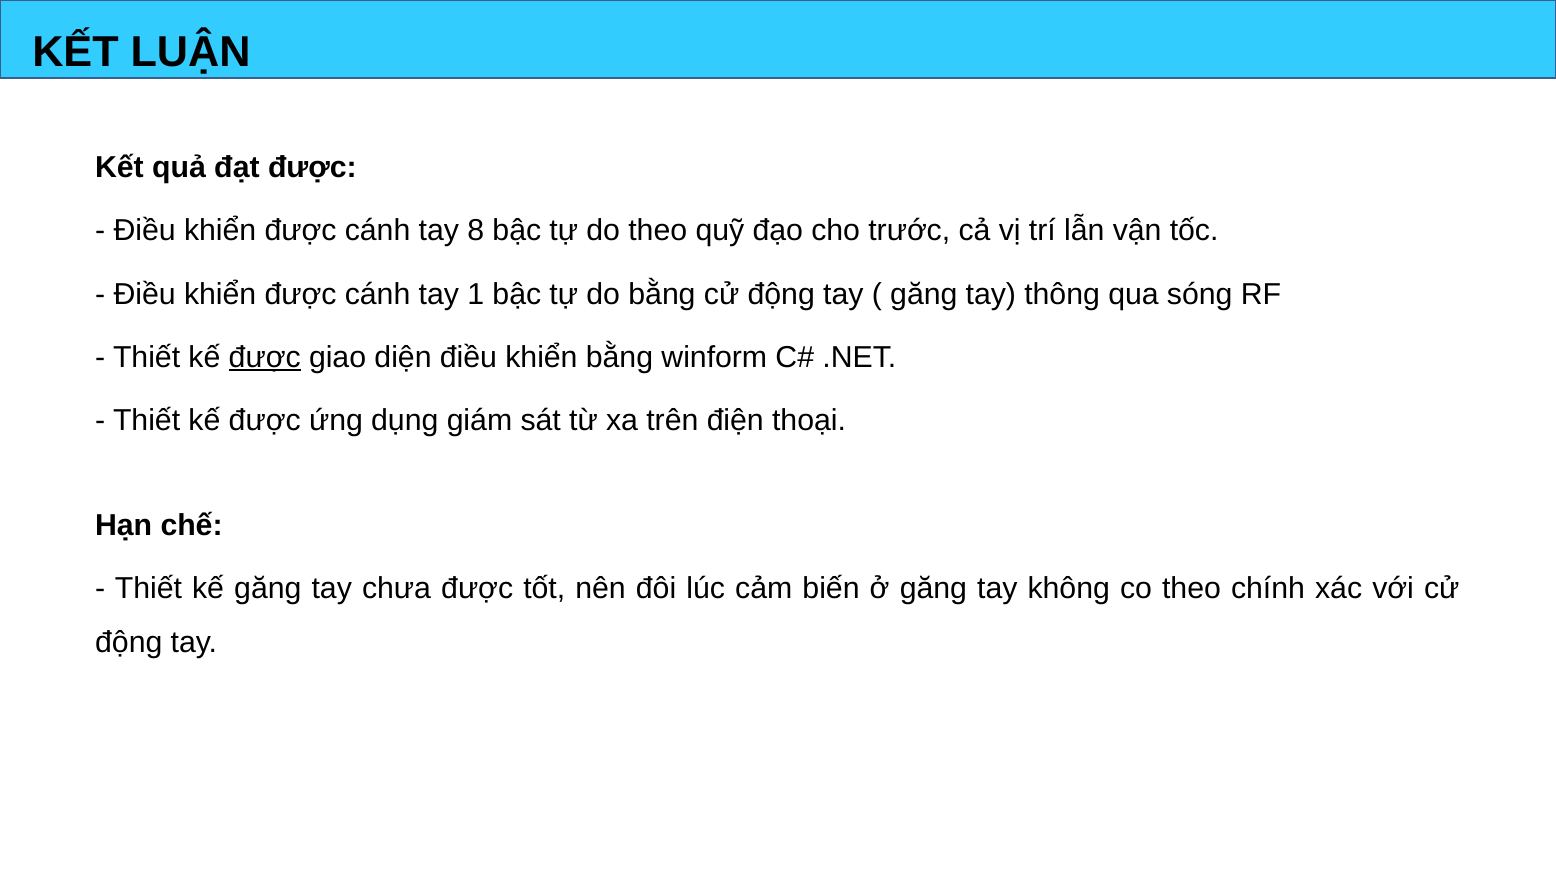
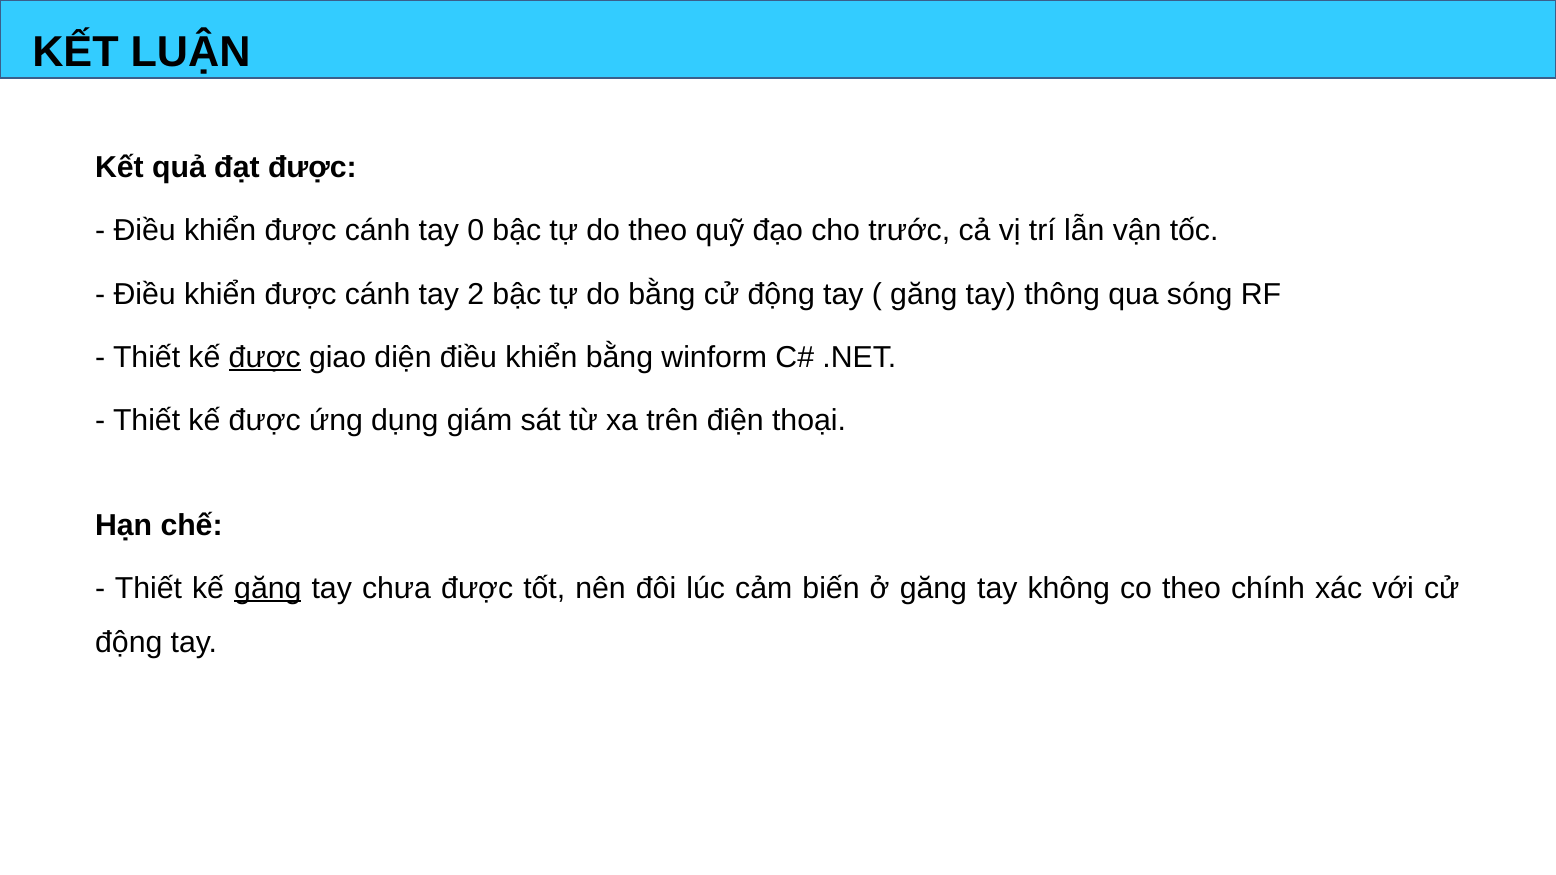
8: 8 -> 0 (476, 231)
1: 1 -> 2 (476, 294)
găng underline: none -> present (268, 588)
